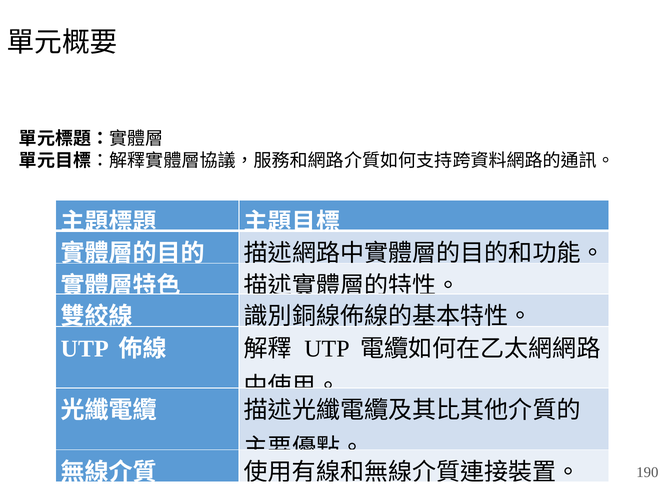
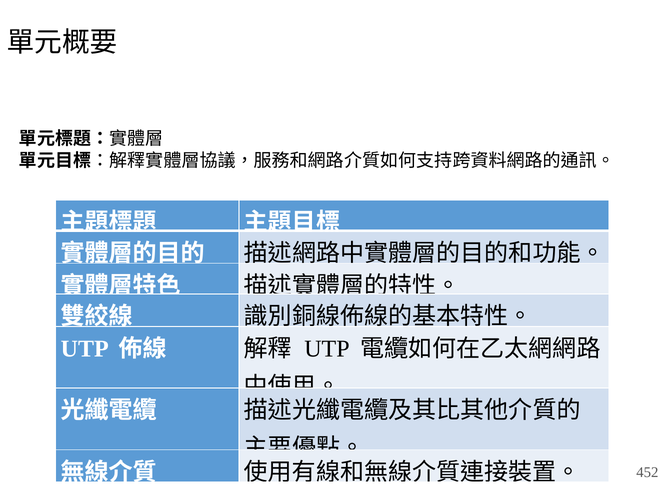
190: 190 -> 452 (647, 472)
